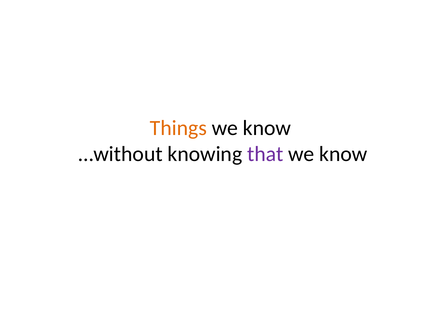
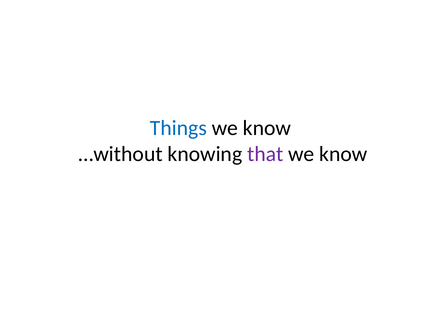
Things colour: orange -> blue (178, 128)
